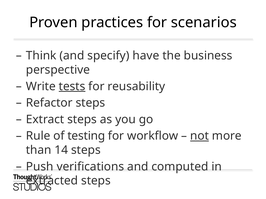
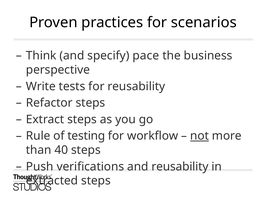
have: have -> pace (146, 56)
tests underline: present -> none (72, 87)
14: 14 -> 40 (61, 150)
and computed: computed -> reusability (180, 167)
